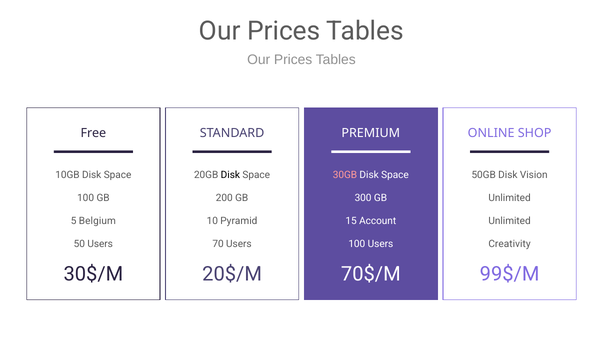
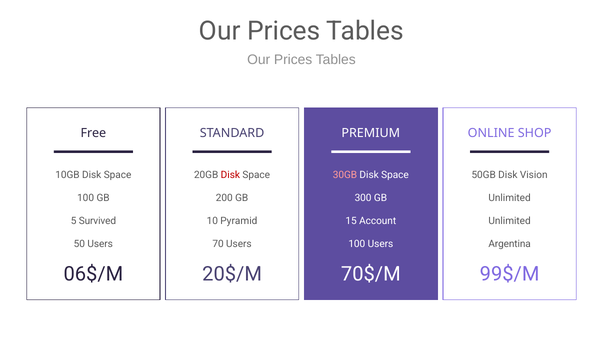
Disk colour: black -> red (230, 175)
Belgium: Belgium -> Survived (97, 221)
Creativity: Creativity -> Argentina (510, 244)
30$/M: 30$/M -> 06$/M (93, 274)
